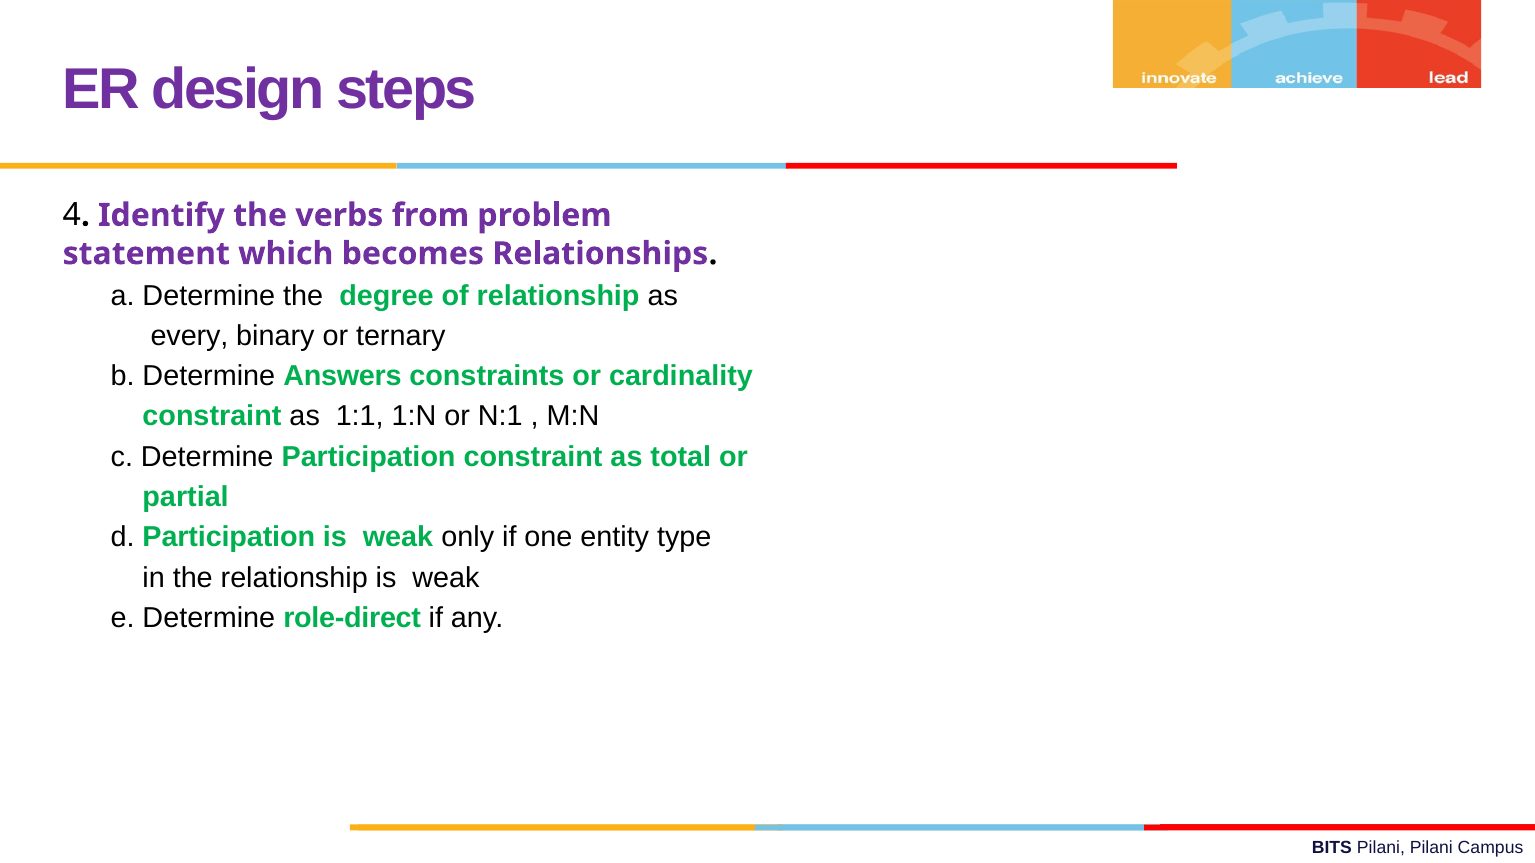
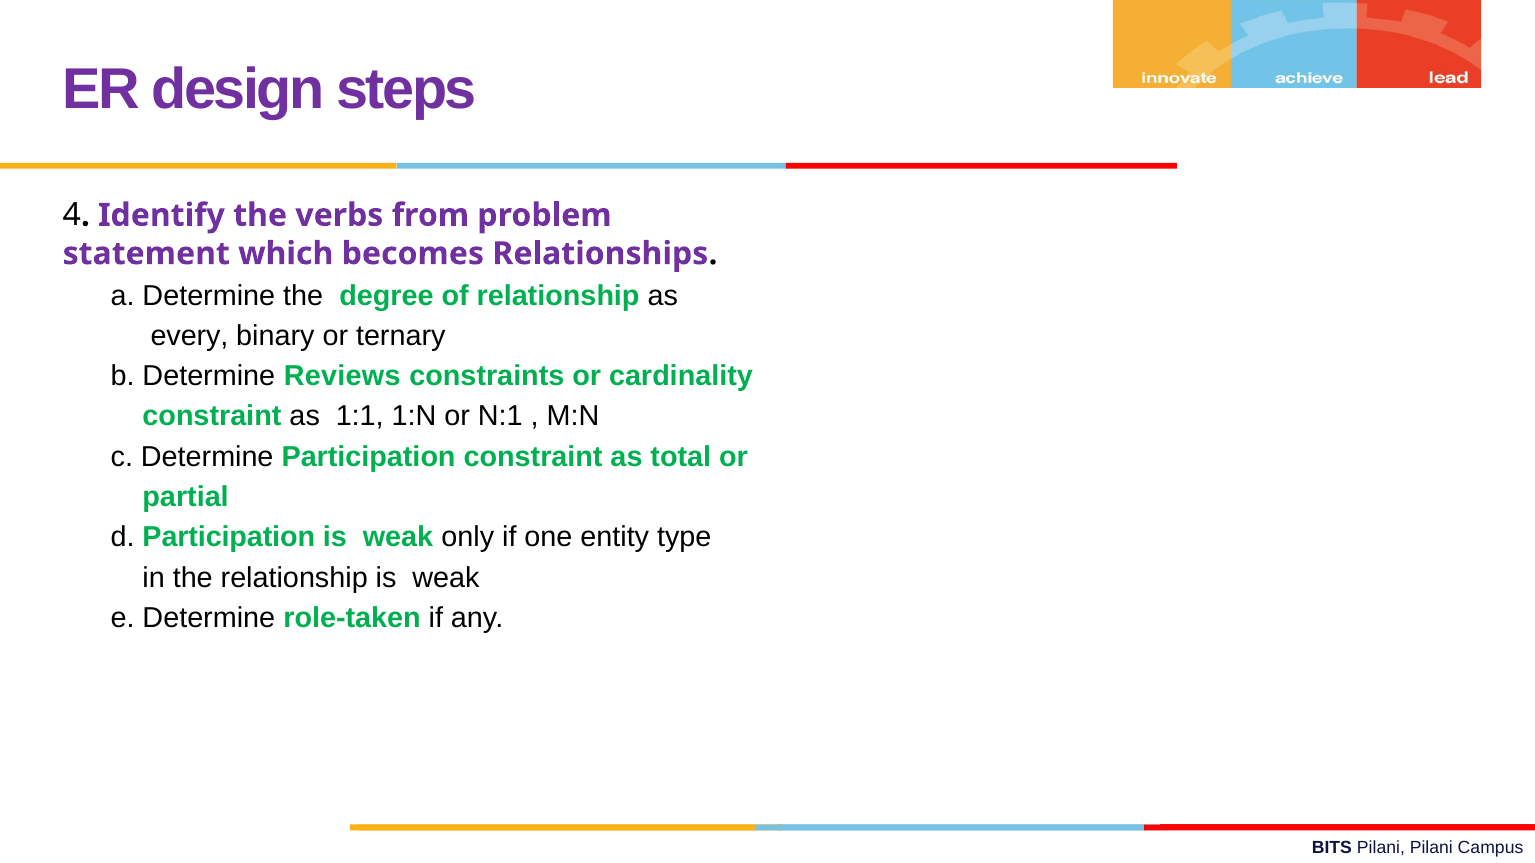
Answers: Answers -> Reviews (342, 376)
role-direct: role-direct -> role-taken (352, 618)
